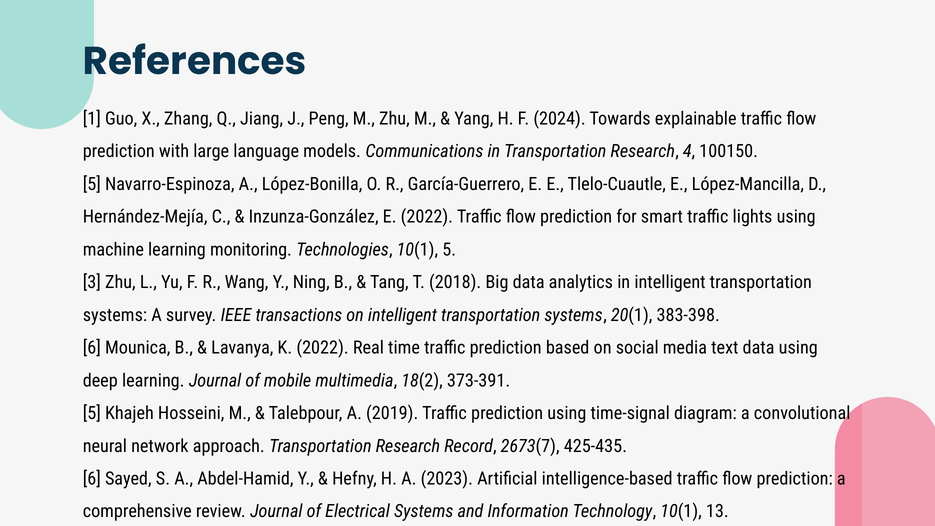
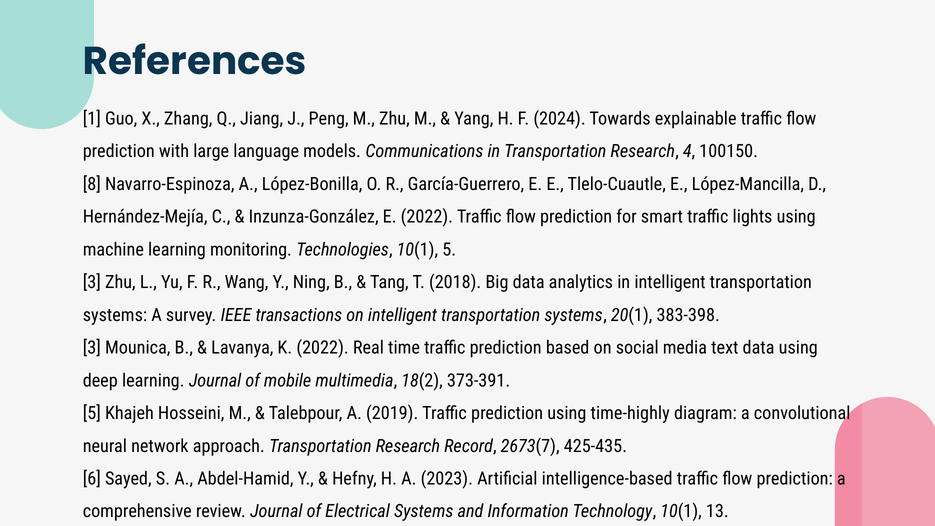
5: 5 -> 8 (92, 184)
6: 6 -> 3 (92, 348)
time-signal: time-signal -> time-highly (630, 413)
